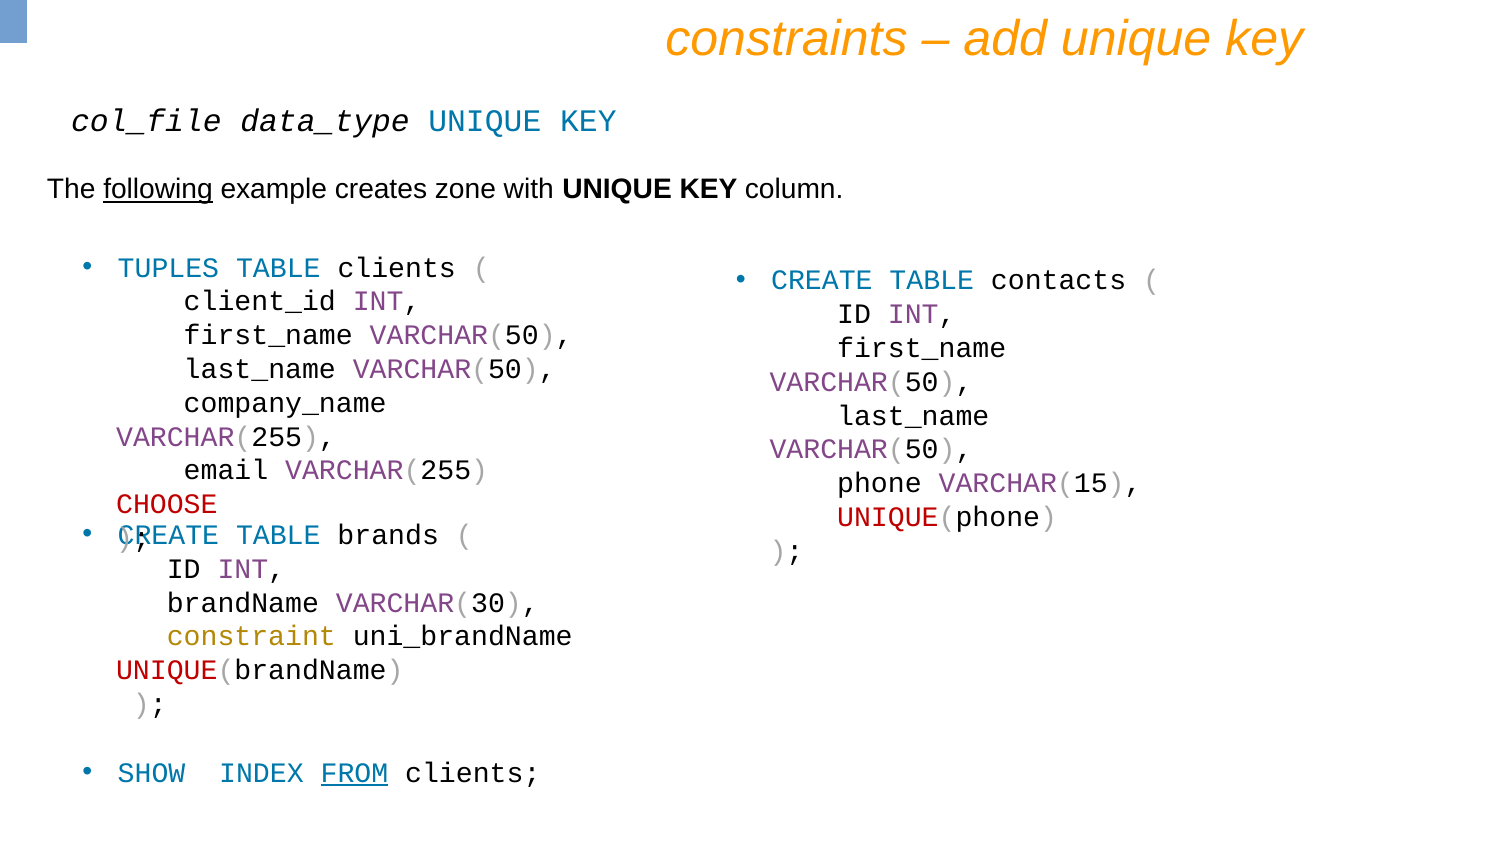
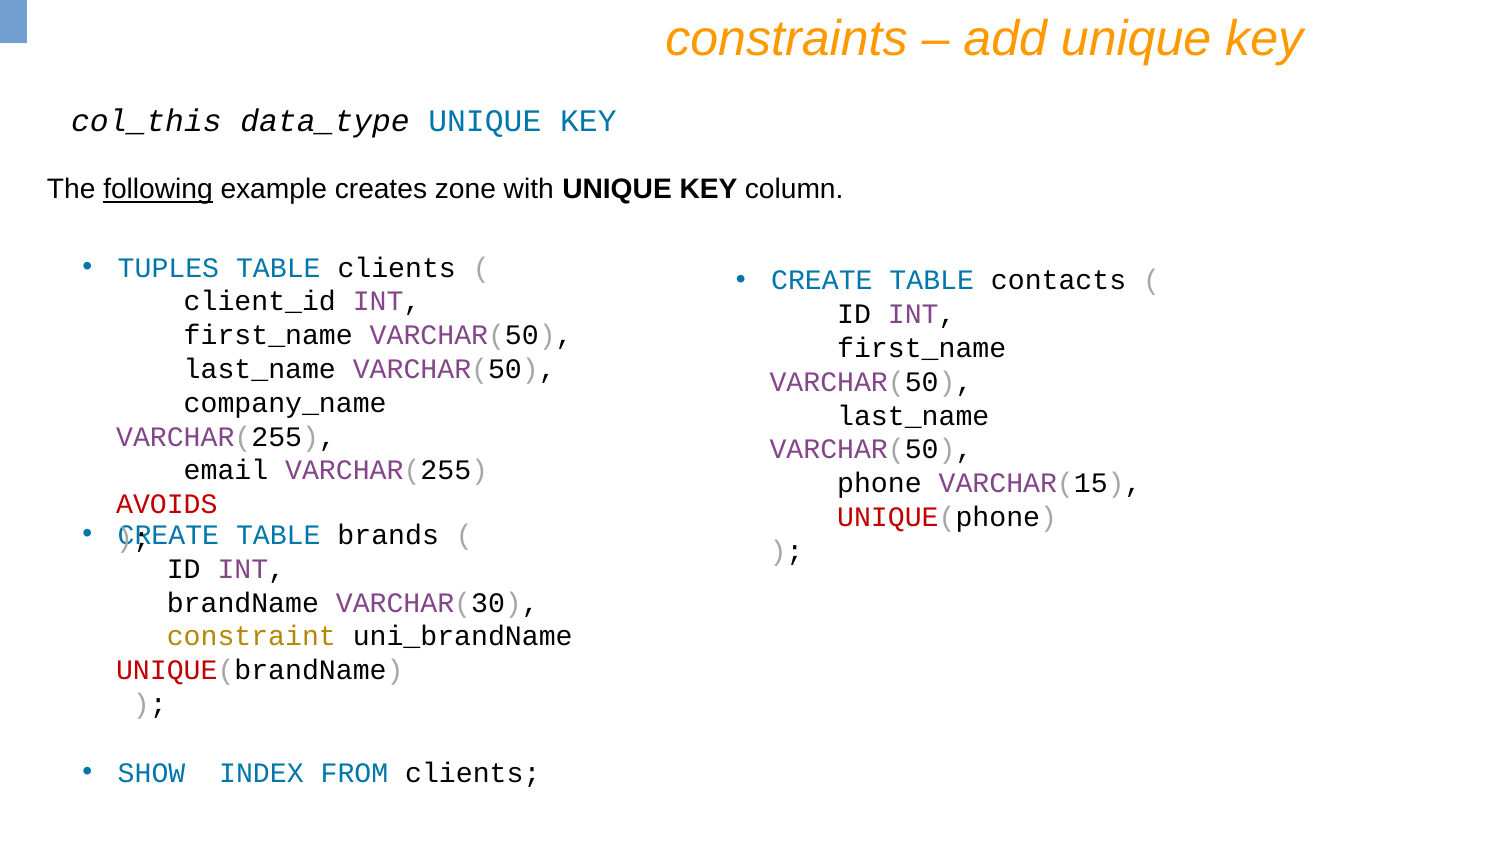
col_file: col_file -> col_this (146, 121)
CHOOSE: CHOOSE -> AVOIDS (167, 505)
FROM underline: present -> none (354, 773)
